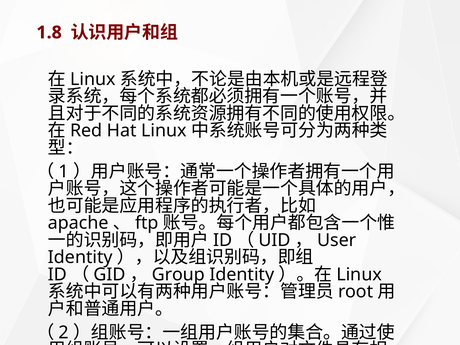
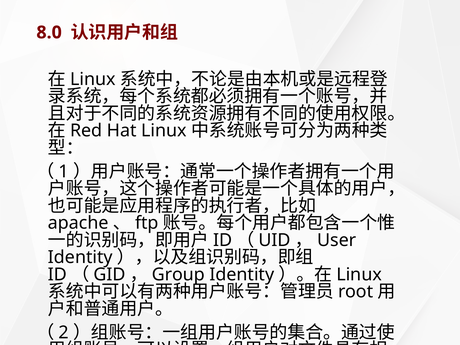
1.8: 1.8 -> 8.0 (49, 32)
